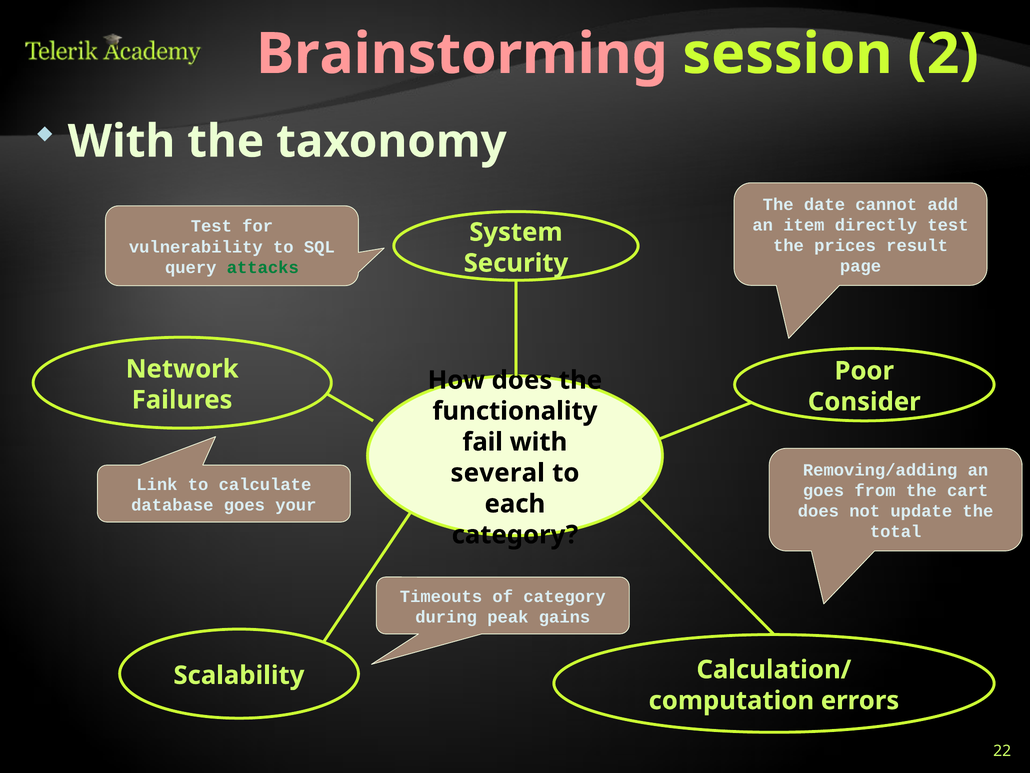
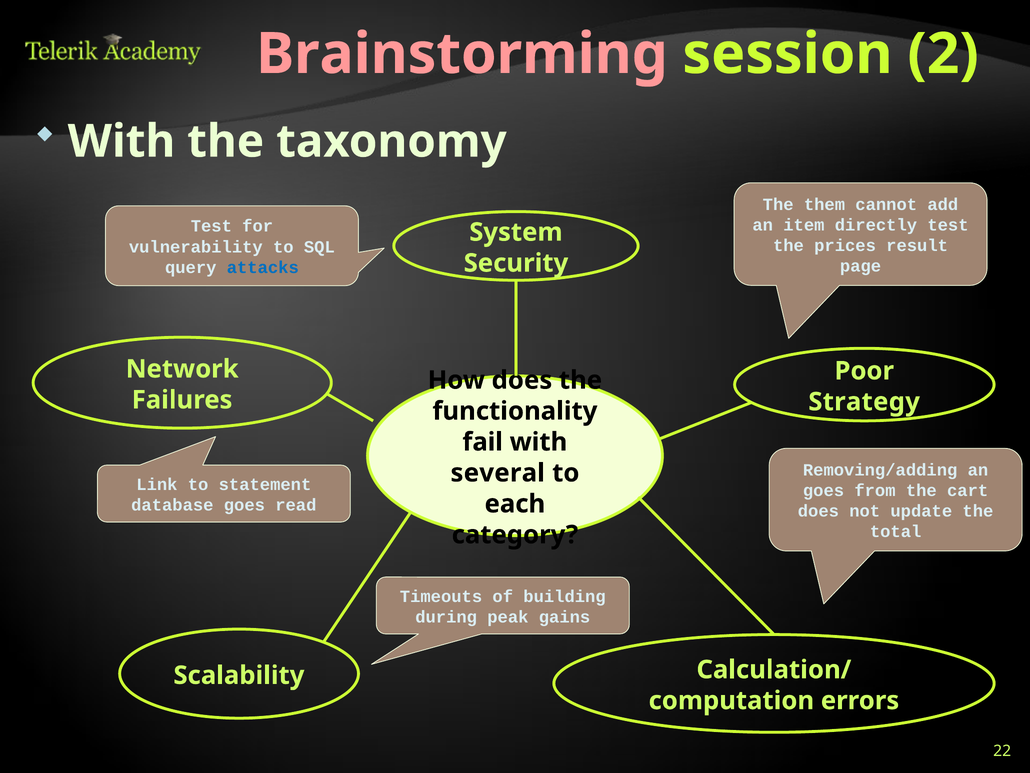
date: date -> them (824, 204)
attacks colour: green -> blue (263, 267)
Consider: Consider -> Strategy (864, 402)
calculate: calculate -> statement (265, 484)
your: your -> read (296, 505)
of category: category -> building (565, 596)
